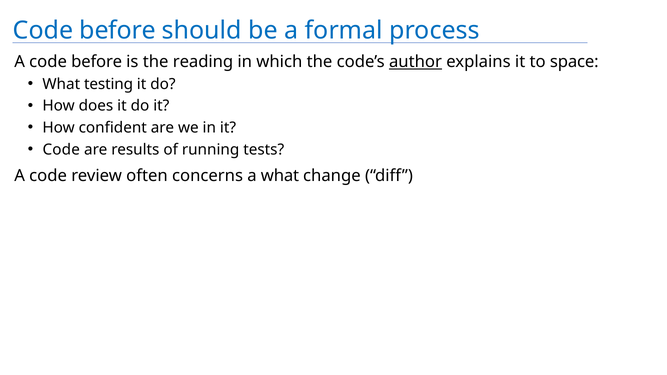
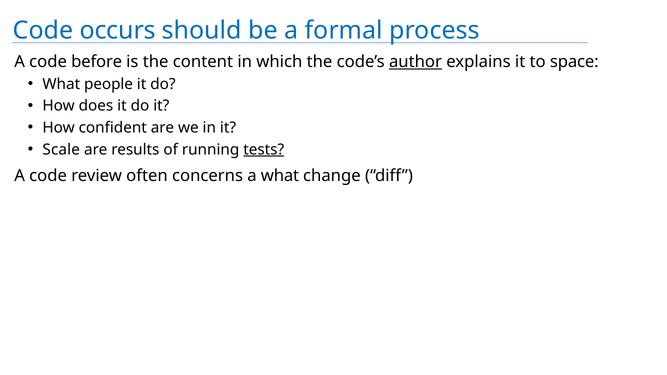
before: before -> occurs (118, 30)
reading: reading -> content (203, 62)
testing: testing -> people (109, 84)
Code: Code -> Scale (61, 150)
tests underline: none -> present (264, 150)
